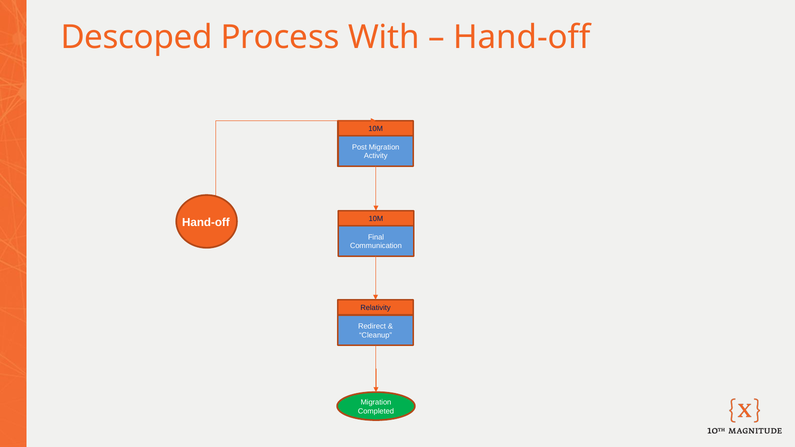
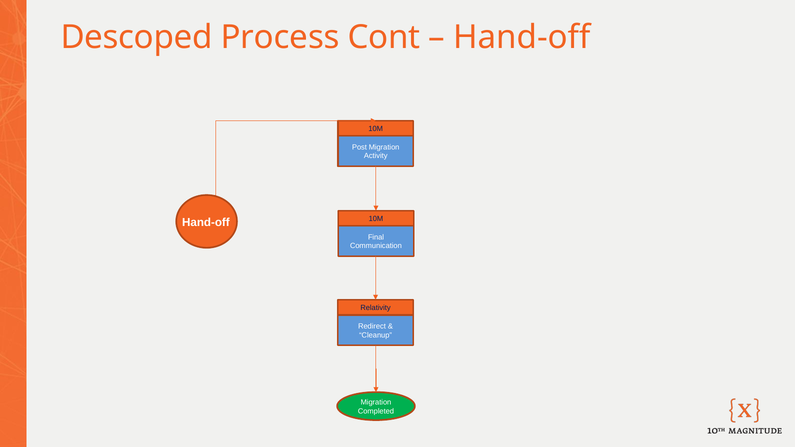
With: With -> Cont (384, 37)
